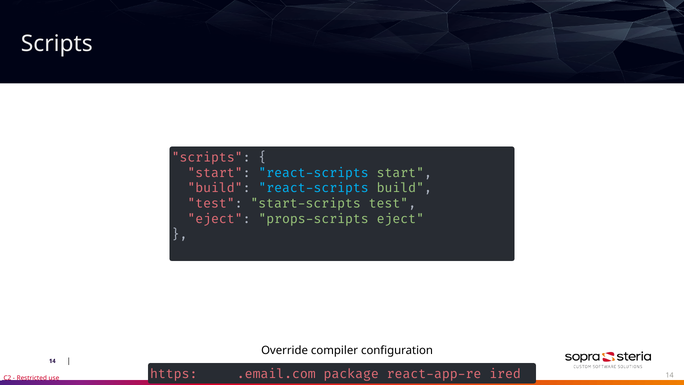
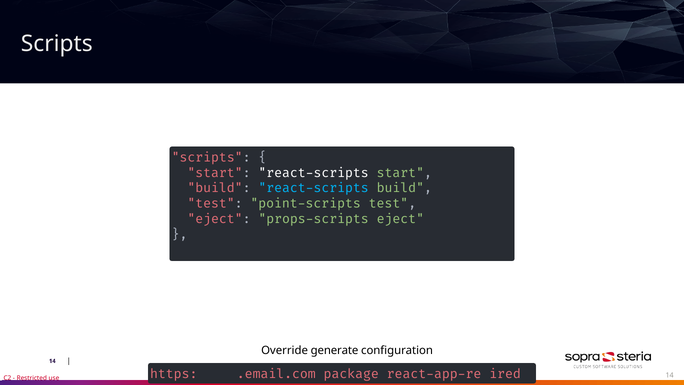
react-scripts colour: light blue -> white (314, 173)
start-scripts: start-scripts -> point-scripts (306, 203)
compiler: compiler -> generate (335, 350)
